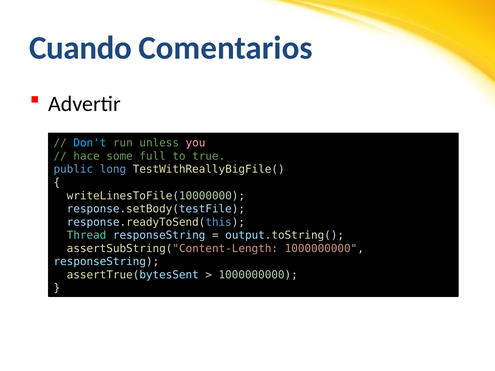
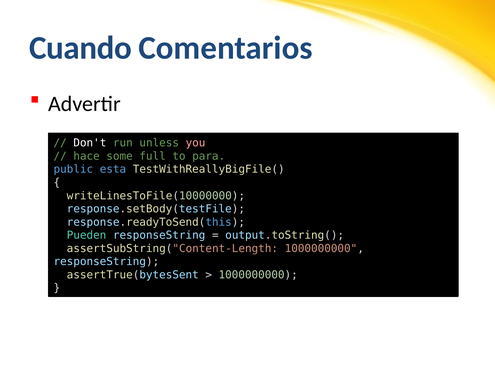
Don't colour: light blue -> white (90, 143)
true: true -> para (209, 156)
long: long -> esta (113, 169)
Thread: Thread -> Pueden (87, 235)
